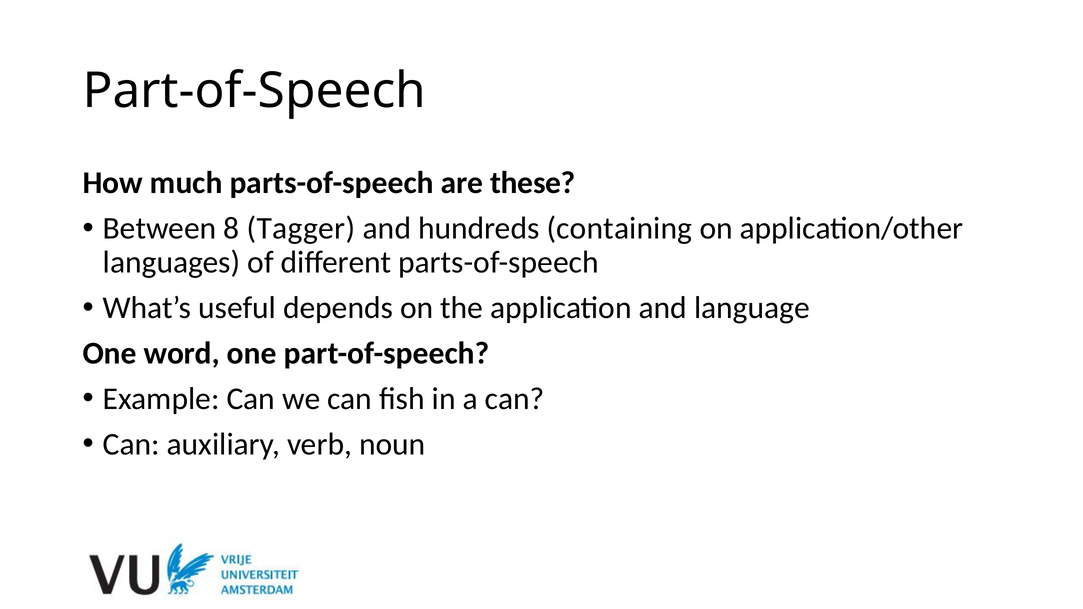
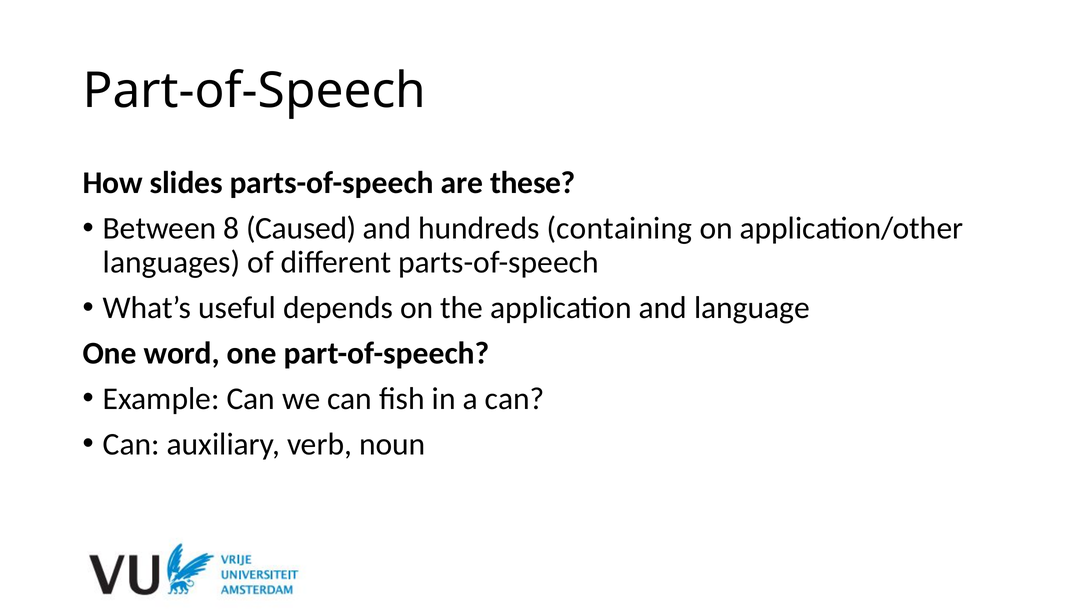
much: much -> slides (186, 183)
Tagger: Tagger -> Caused (301, 229)
